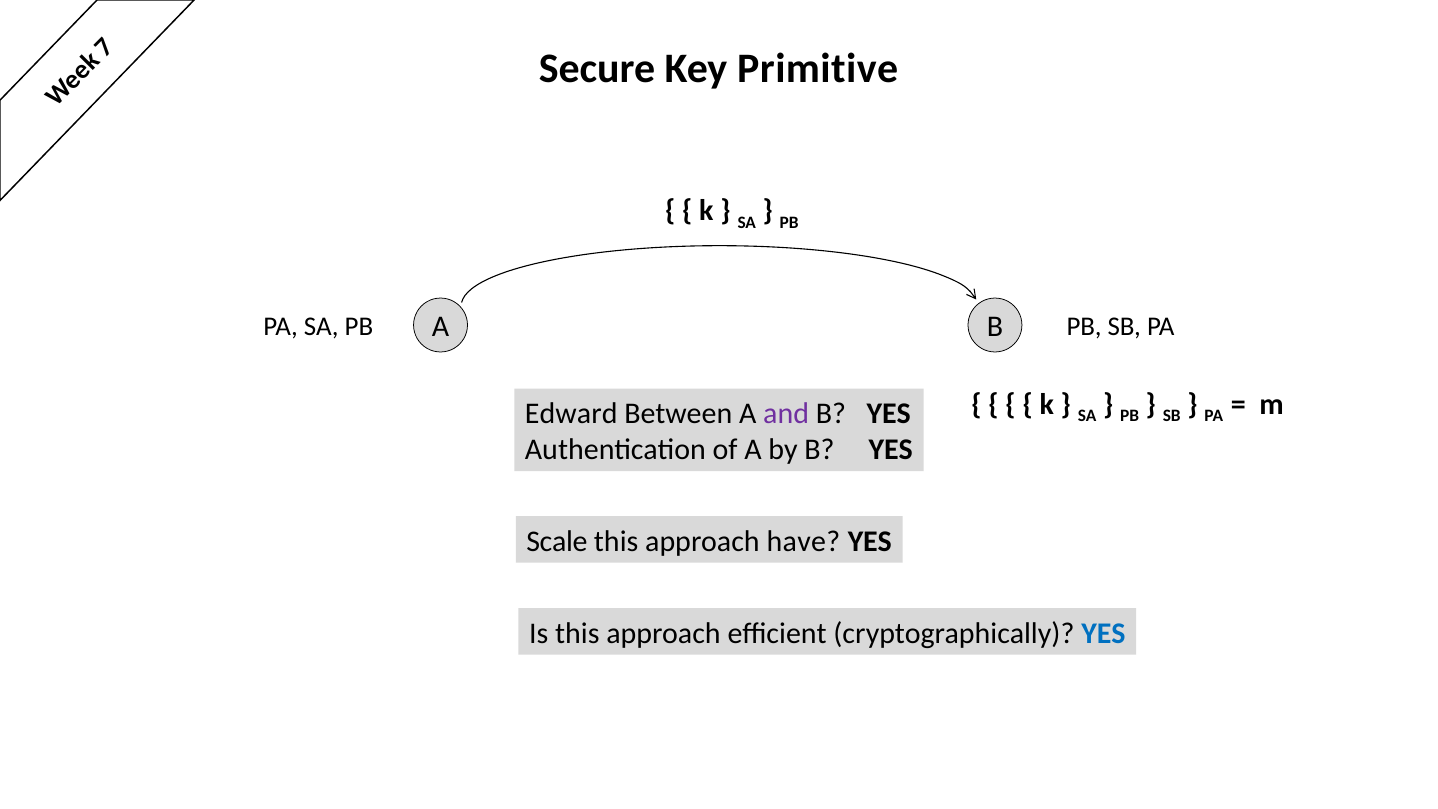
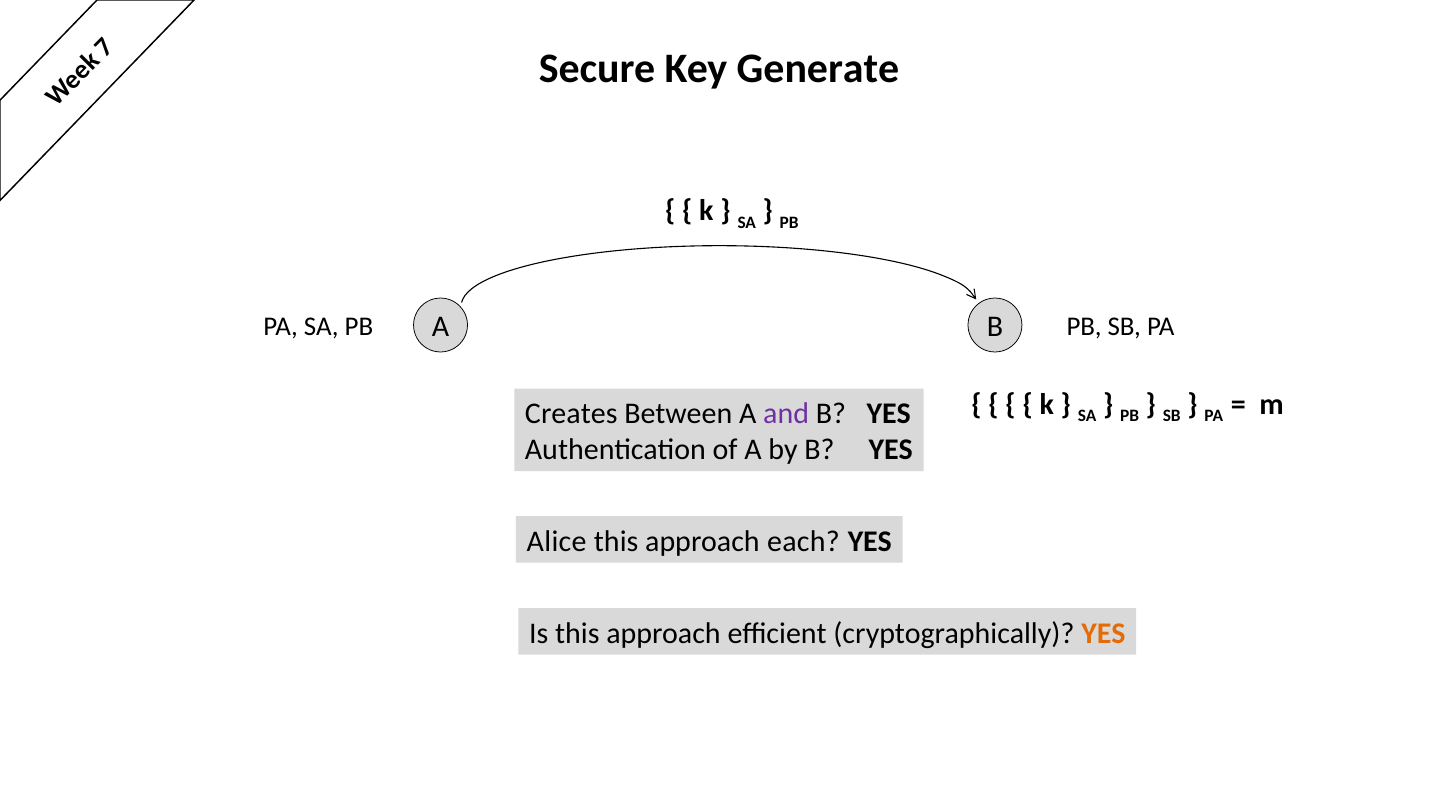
Primitive: Primitive -> Generate (818, 69)
Edward: Edward -> Creates (571, 414)
Scale: Scale -> Alice (557, 541)
have: have -> each (803, 541)
YES colour: blue -> orange (1104, 633)
